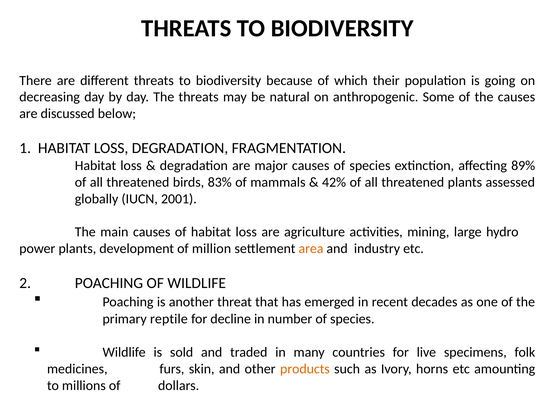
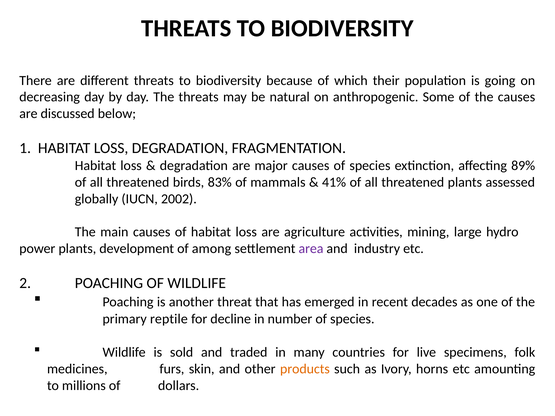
42%: 42% -> 41% (334, 182)
2001: 2001 -> 2002 (179, 199)
million: million -> among (212, 249)
area colour: orange -> purple (311, 249)
